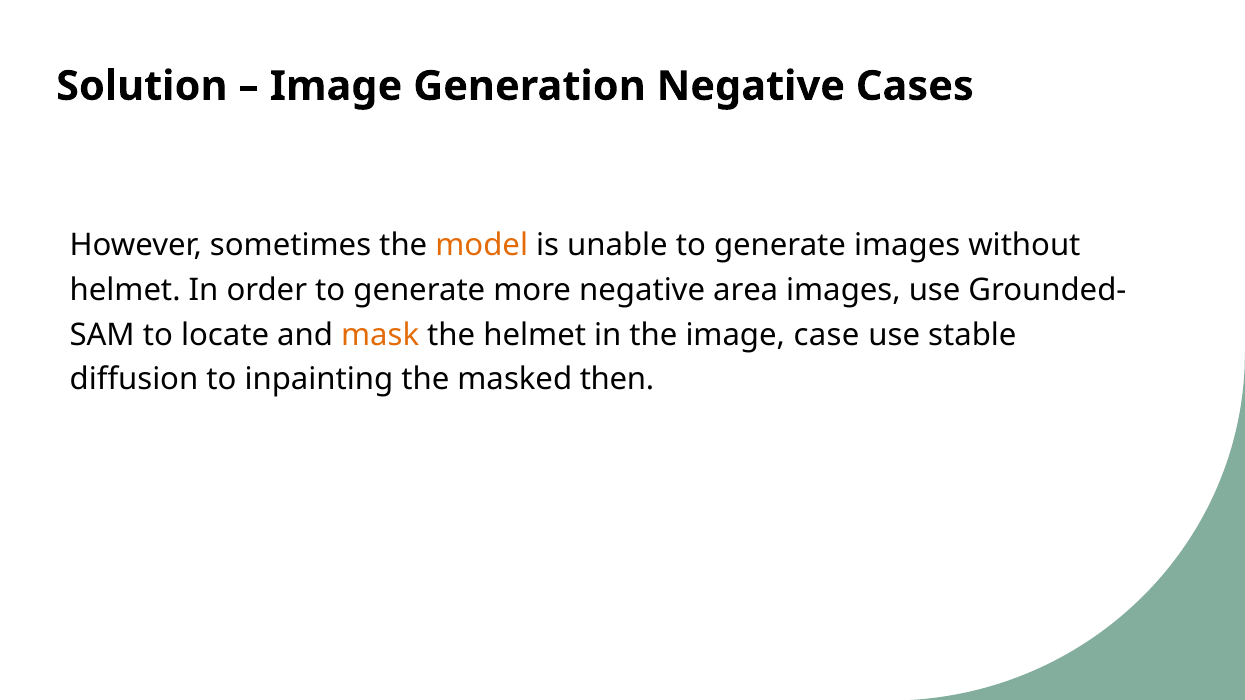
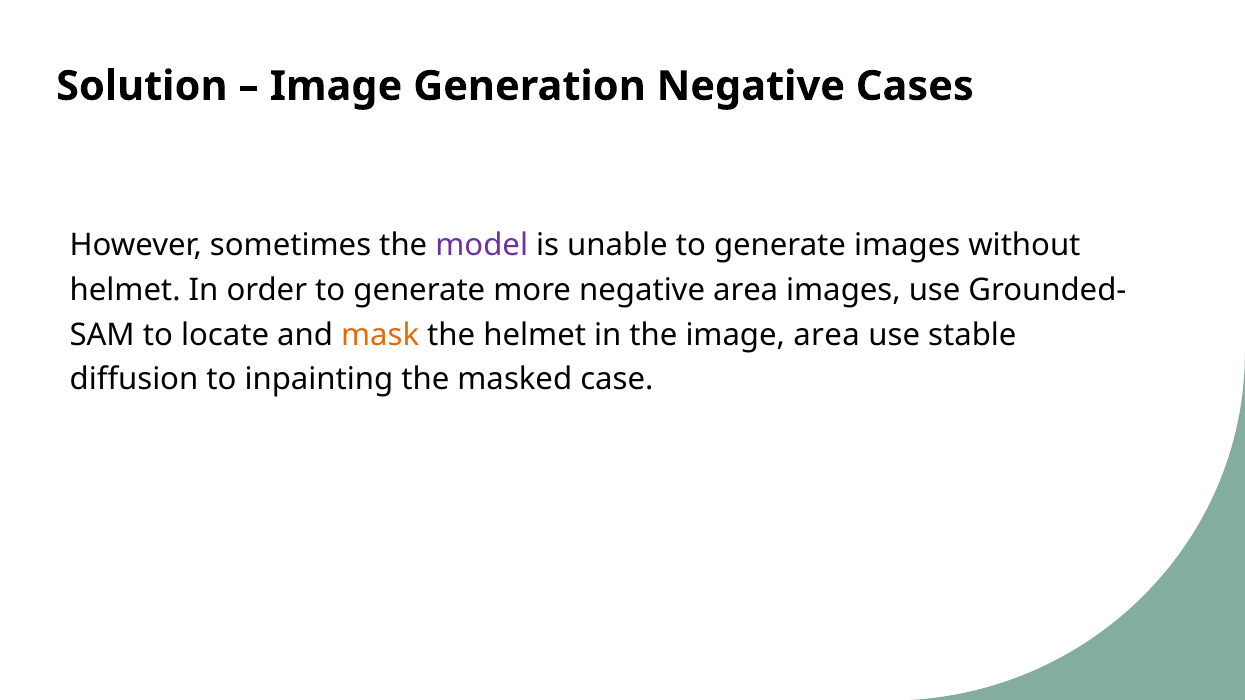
model colour: orange -> purple (482, 245)
image case: case -> area (827, 335)
then: then -> case (617, 380)
